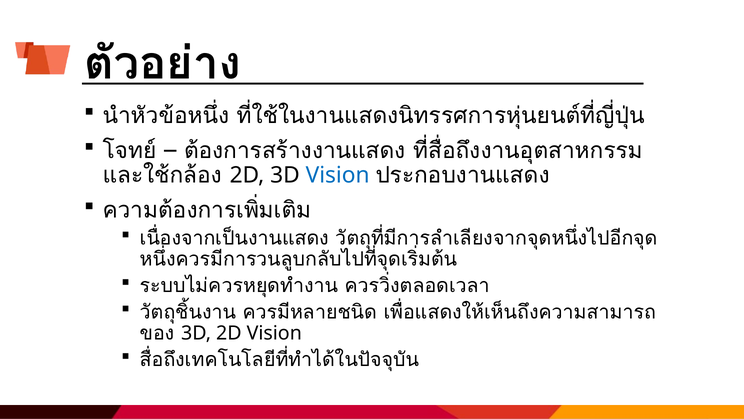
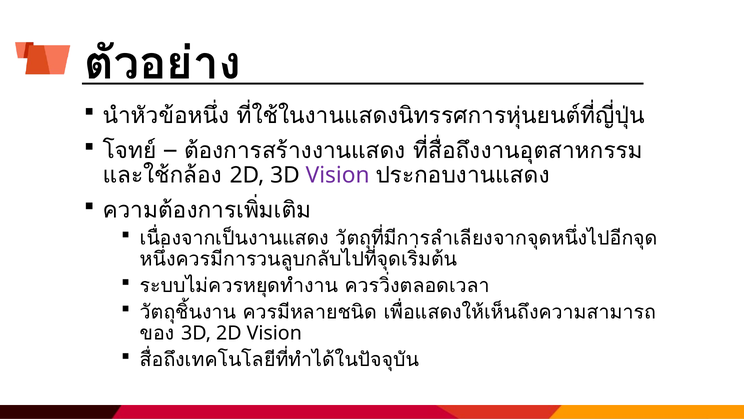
Vision colour: blue -> purple (338, 175)
